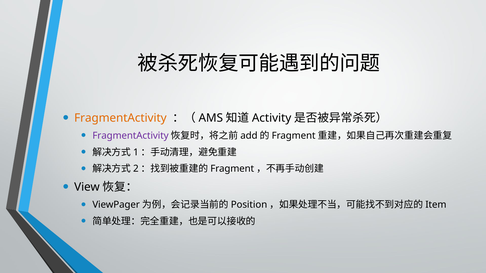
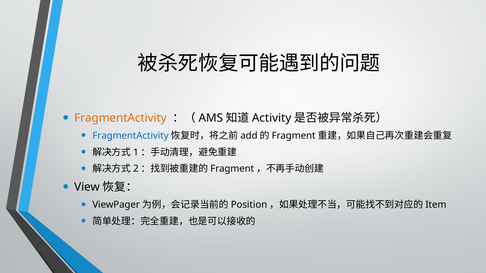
FragmentActivity colour: purple -> blue (131, 136)
